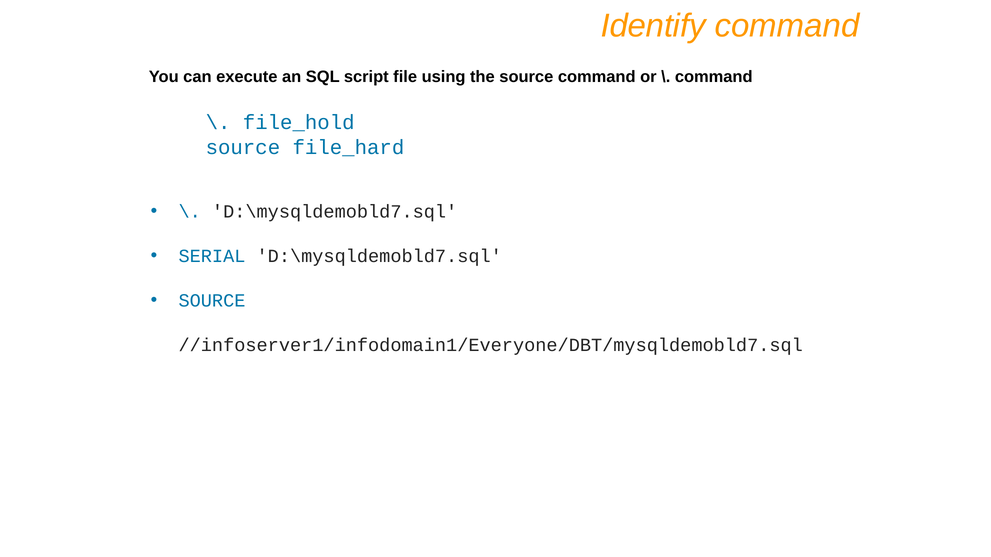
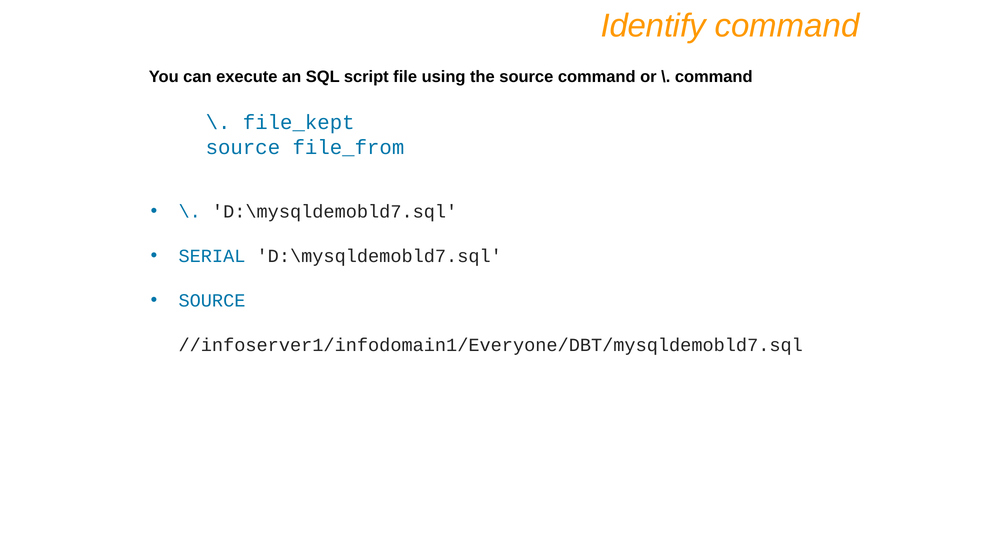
file_hold: file_hold -> file_kept (299, 123)
file_hard: file_hard -> file_from (348, 148)
